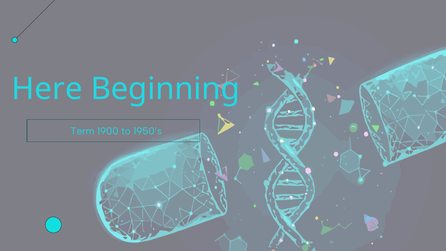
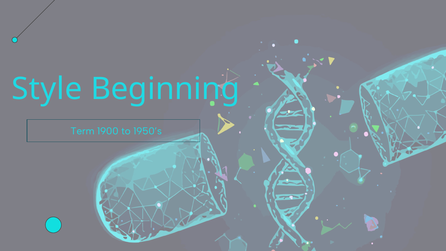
Here: Here -> Style (47, 89)
